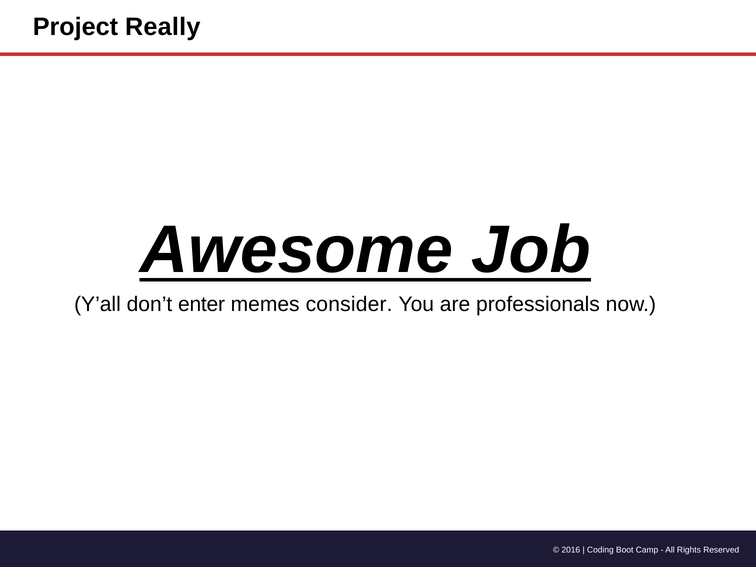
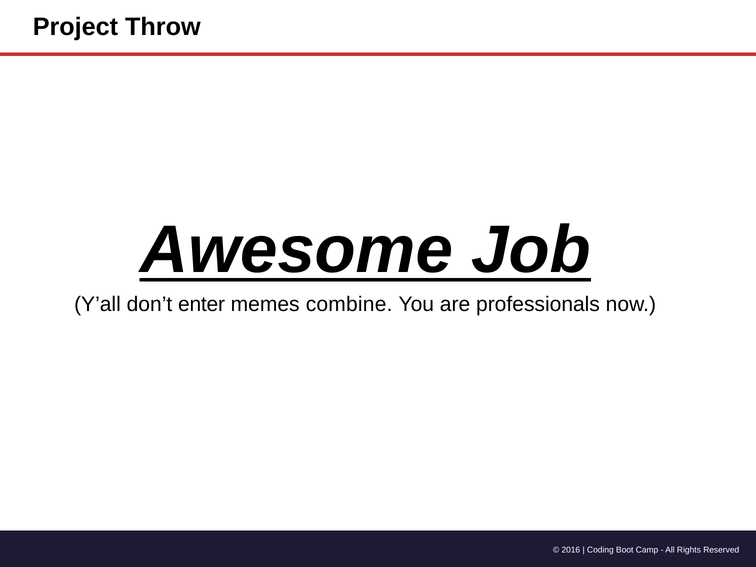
Really: Really -> Throw (163, 27)
consider: consider -> combine (349, 304)
